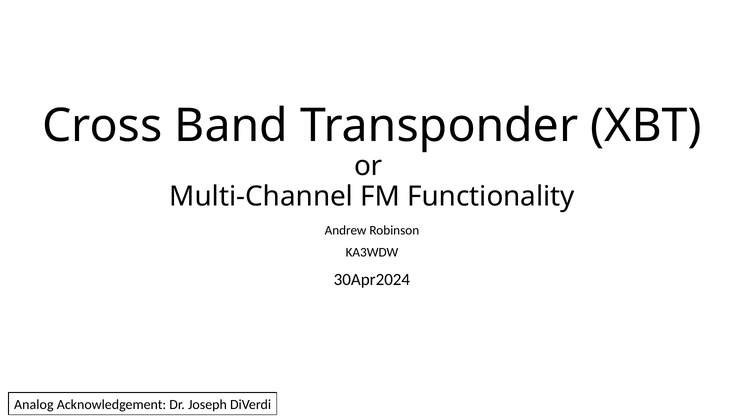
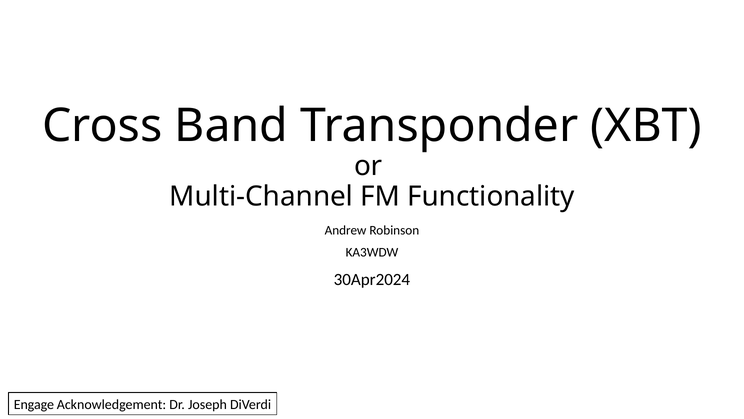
Analog: Analog -> Engage (34, 404)
